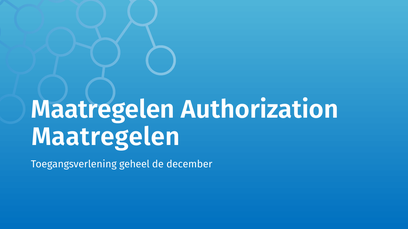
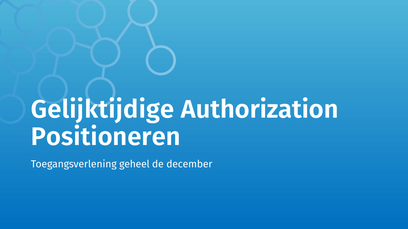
Maatregelen: Maatregelen -> Gelijktijdige (103, 110)
Maatregelen: Maatregelen -> Positioneren (106, 137)
